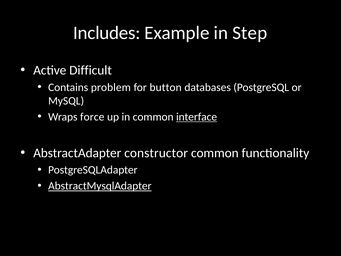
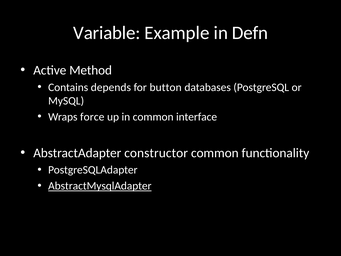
Includes: Includes -> Variable (107, 33)
Step: Step -> Defn (250, 33)
Difficult: Difficult -> Method (91, 70)
problem: problem -> depends (111, 87)
interface underline: present -> none (197, 117)
